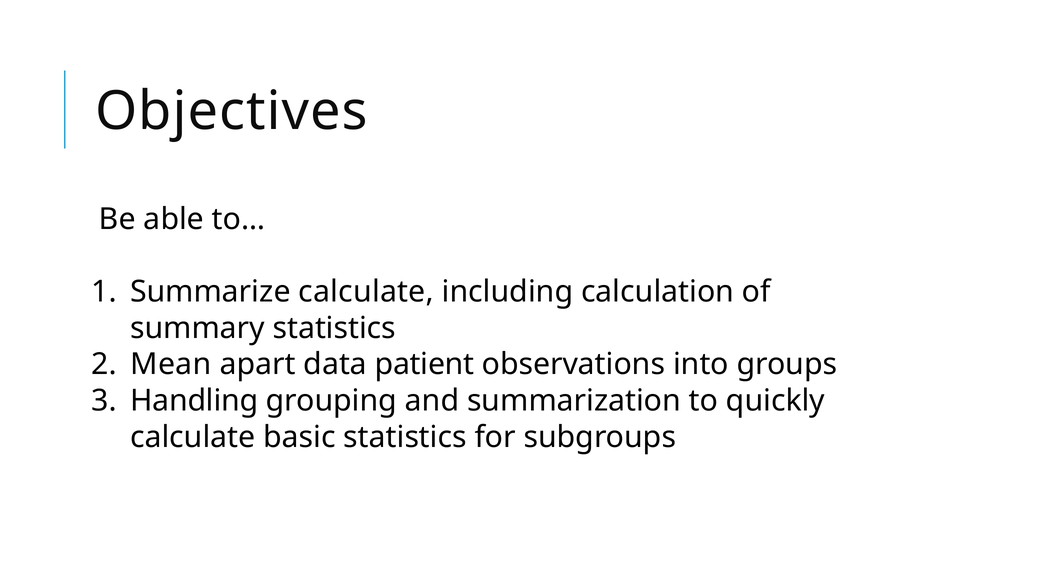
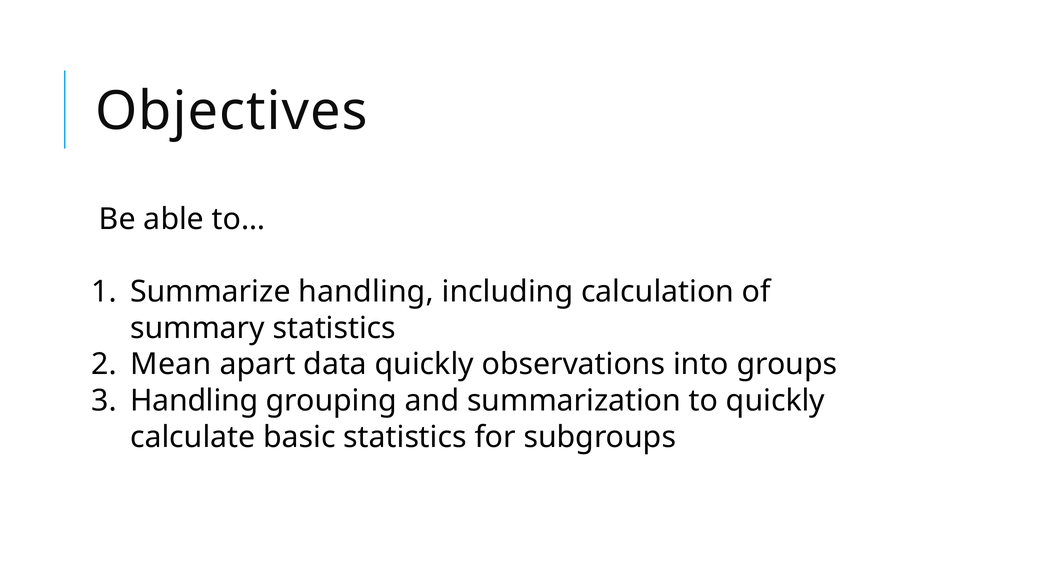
Summarize calculate: calculate -> handling (366, 292)
data patient: patient -> quickly (424, 364)
